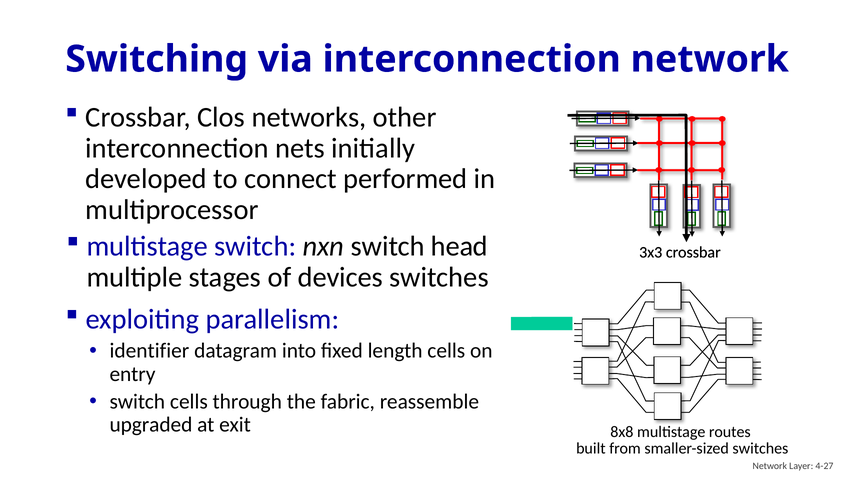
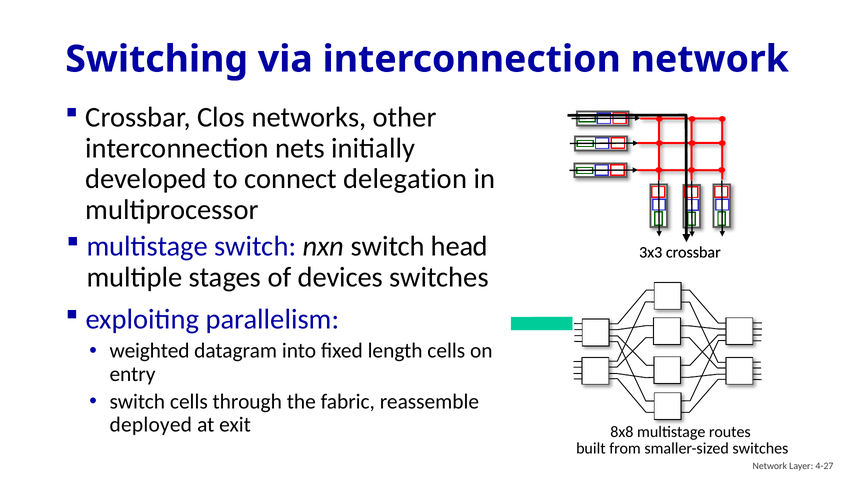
performed: performed -> delegation (405, 179)
identifier: identifier -> weighted (150, 351)
upgraded: upgraded -> deployed (151, 424)
